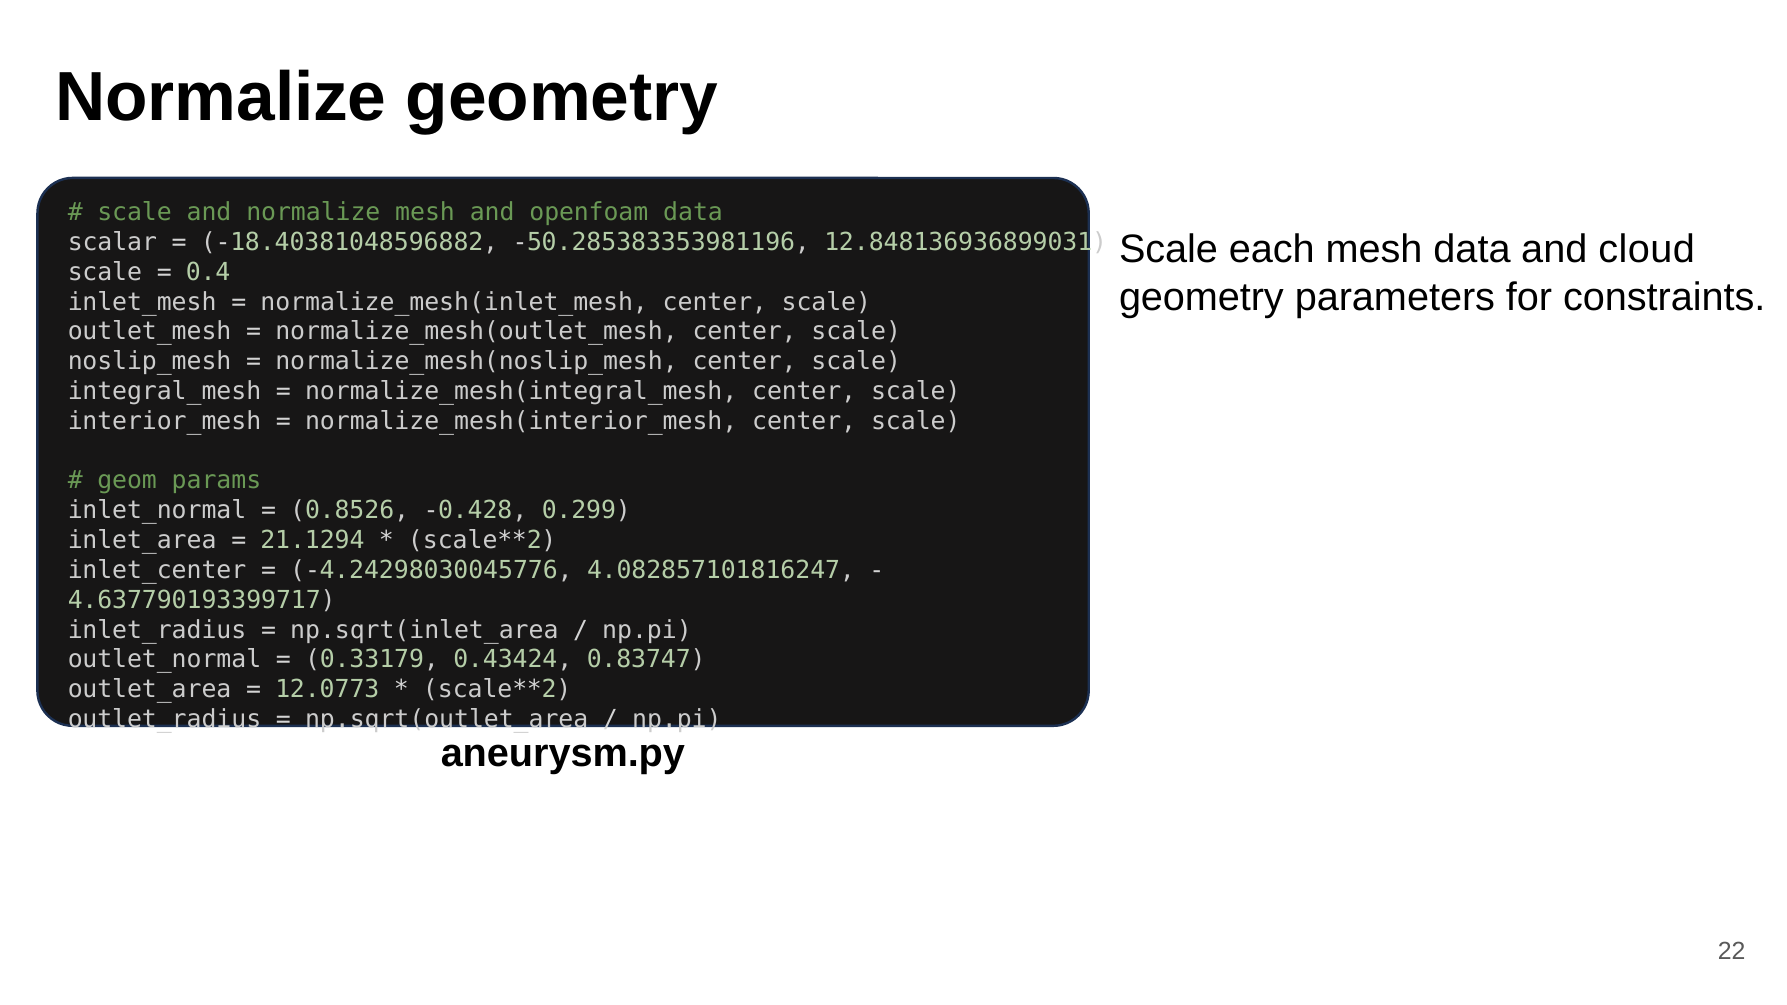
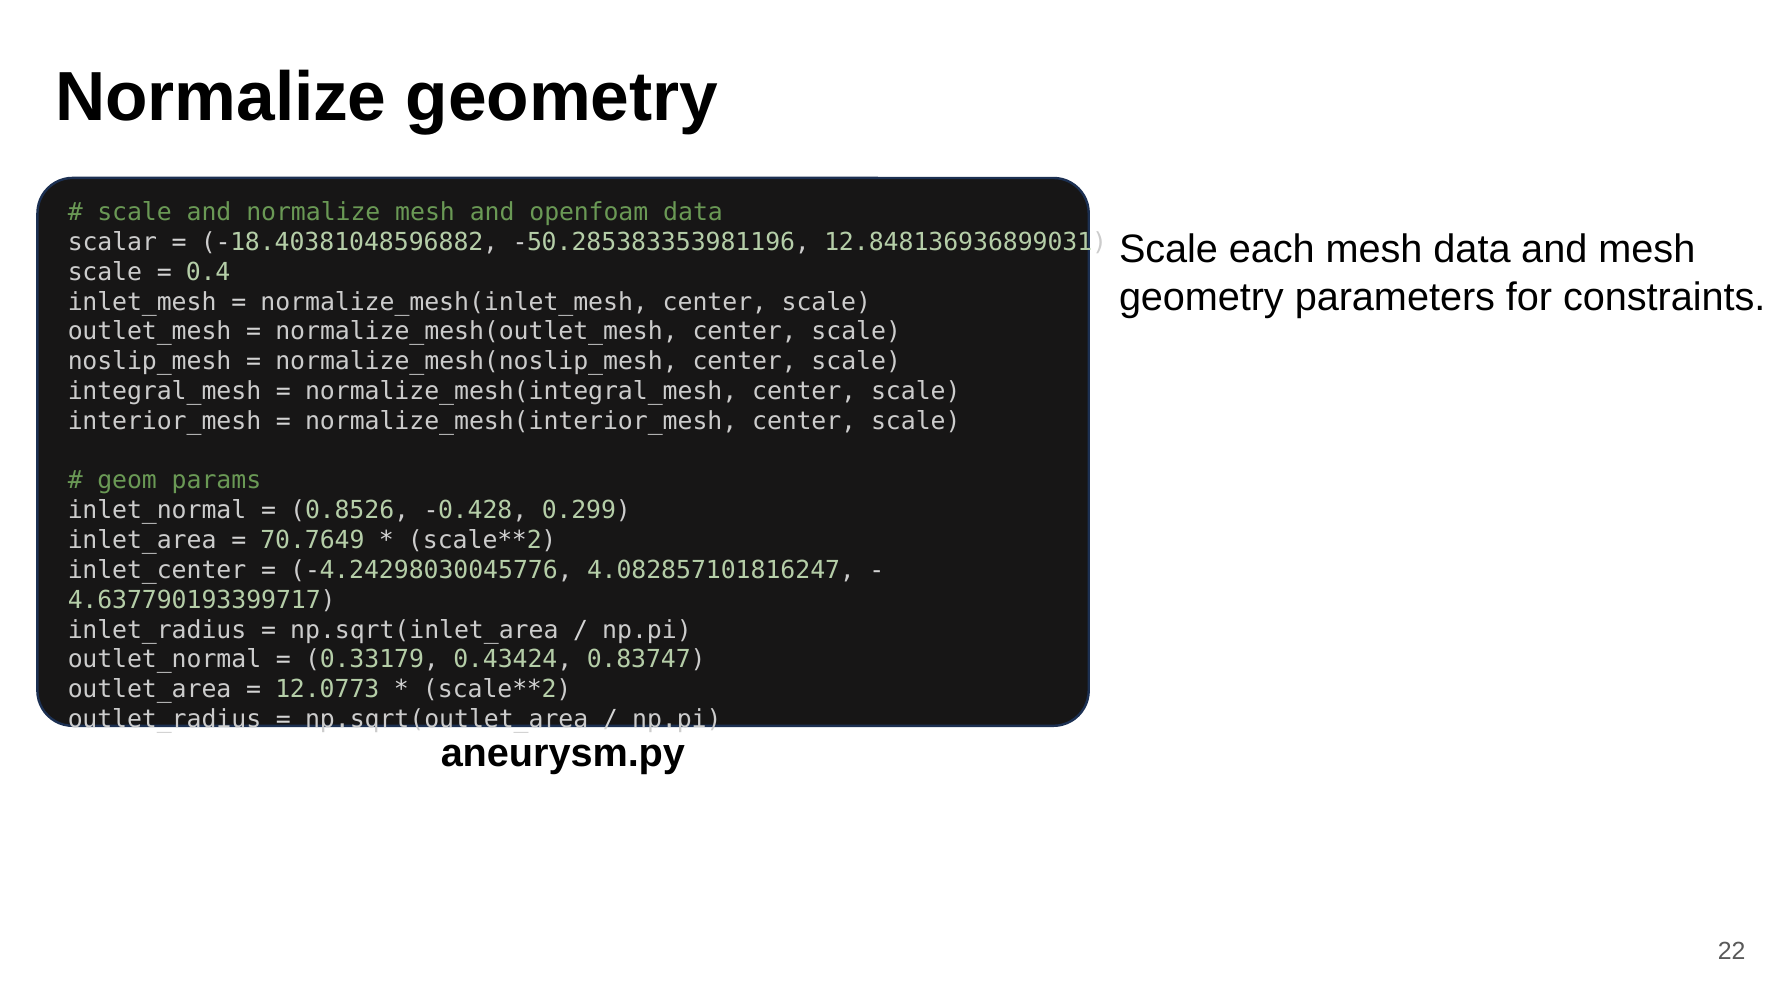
and cloud: cloud -> mesh (1647, 249)
21.1294: 21.1294 -> 70.7649 (312, 541)
